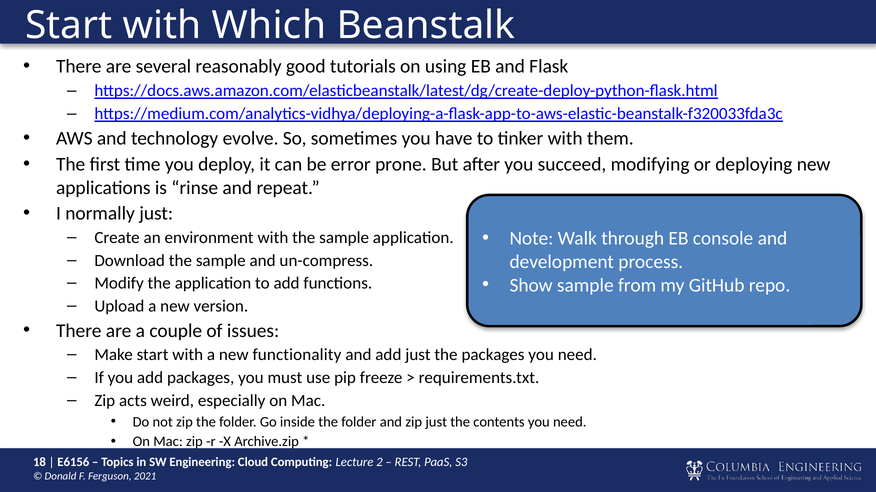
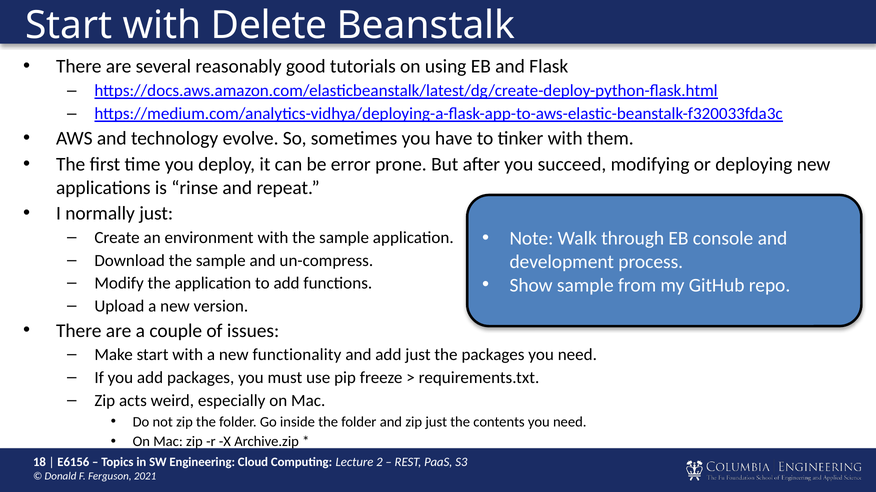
Which: Which -> Delete (269, 25)
